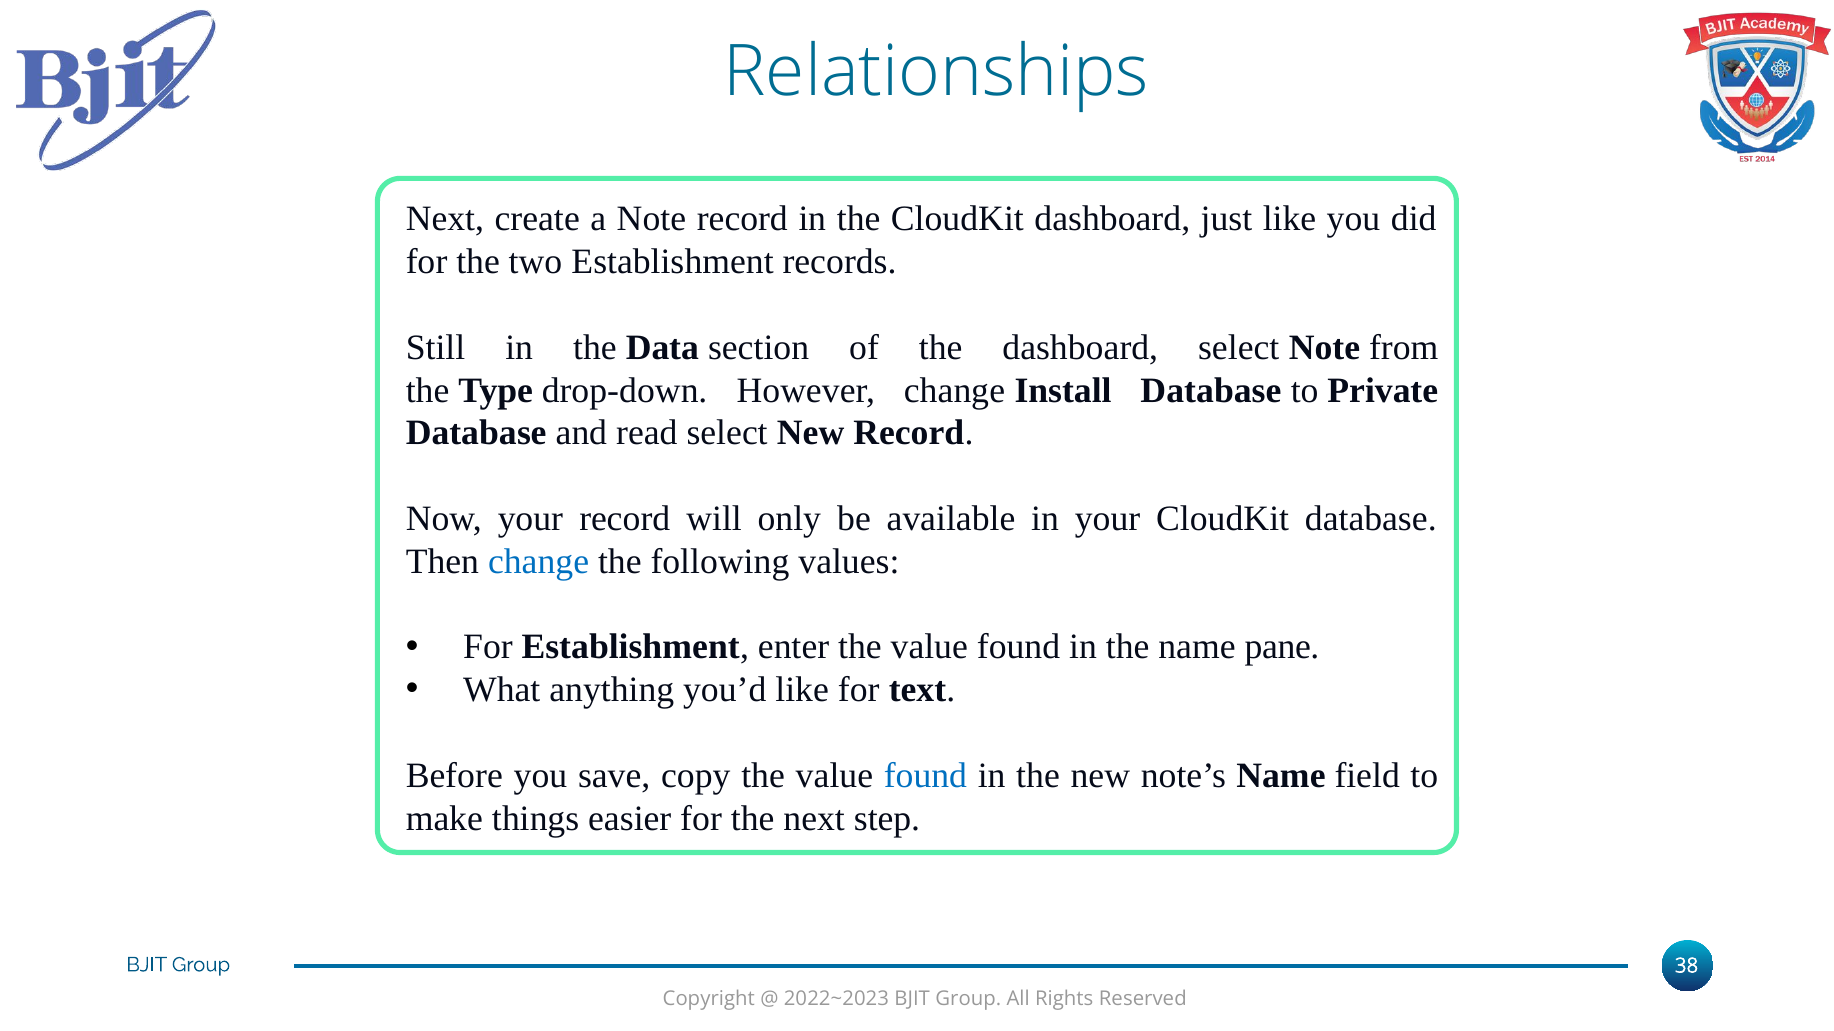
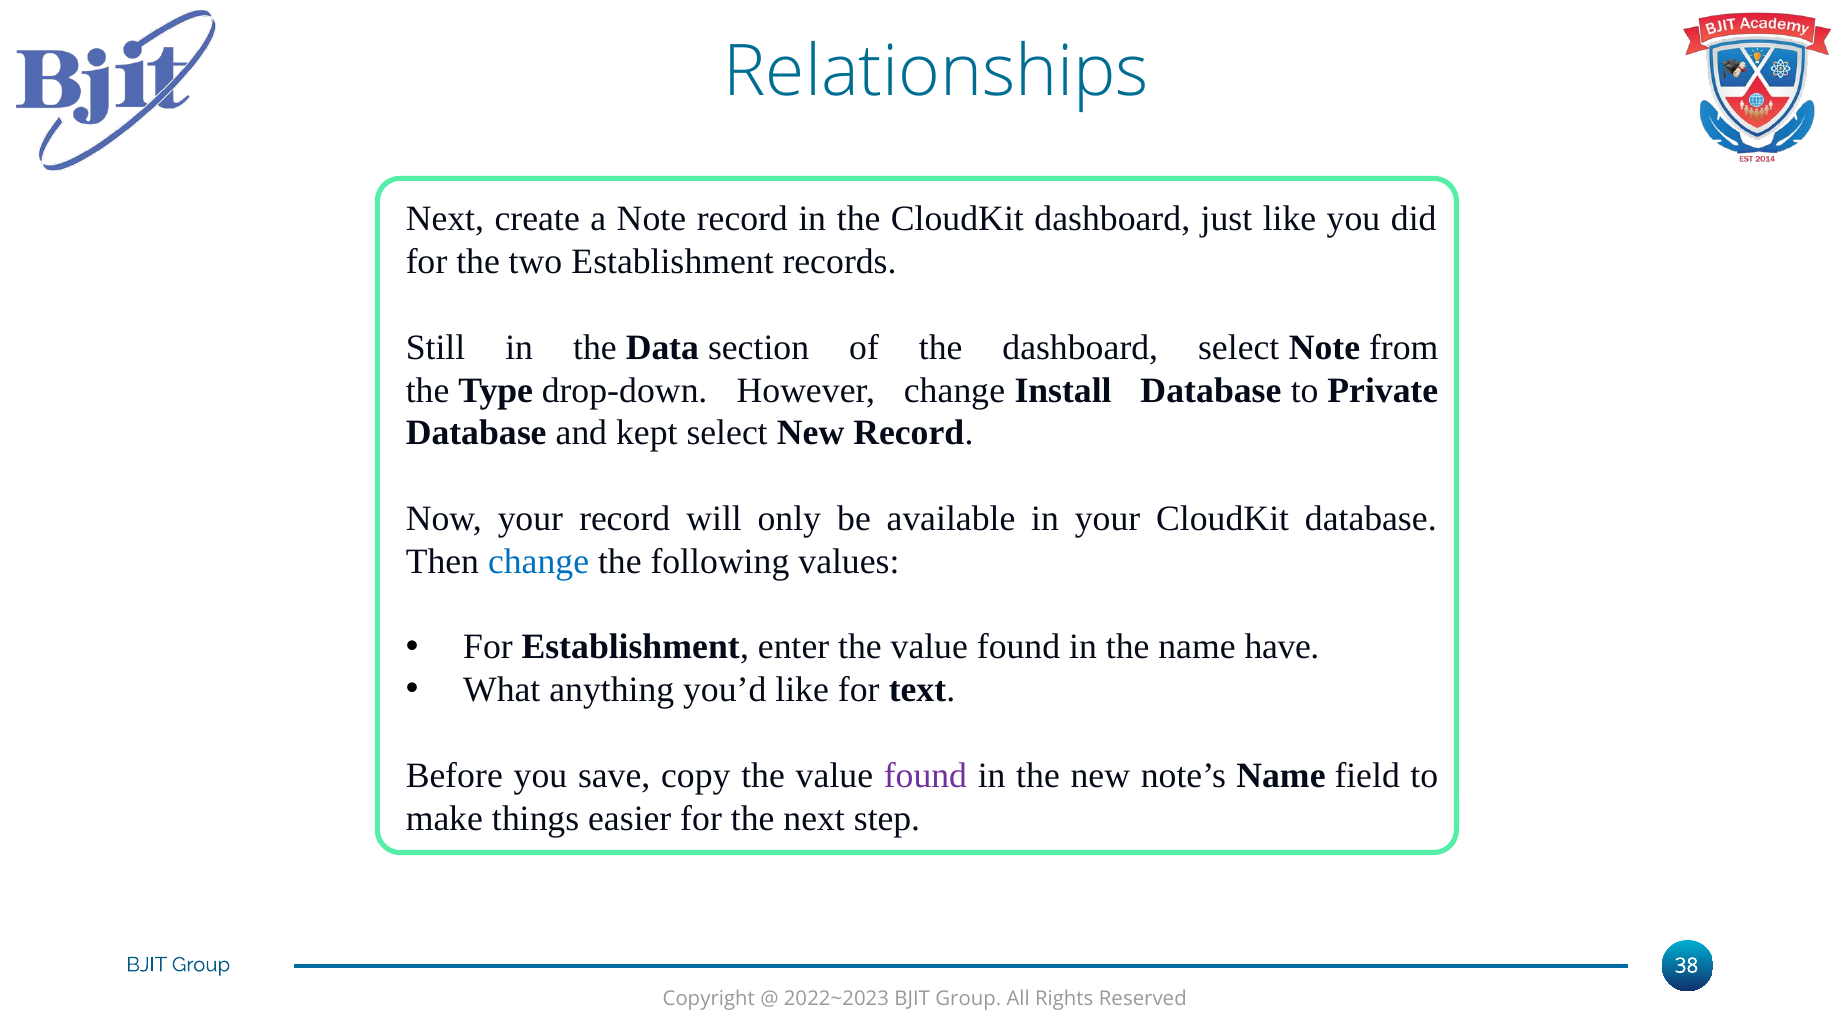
read: read -> kept (647, 433)
pane: pane -> have (1282, 648)
found colour: blue -> purple (925, 776)
